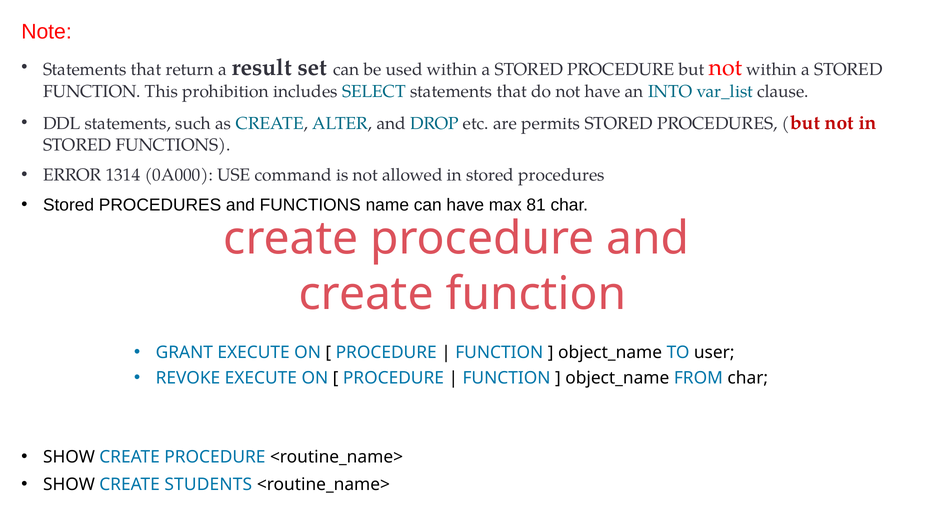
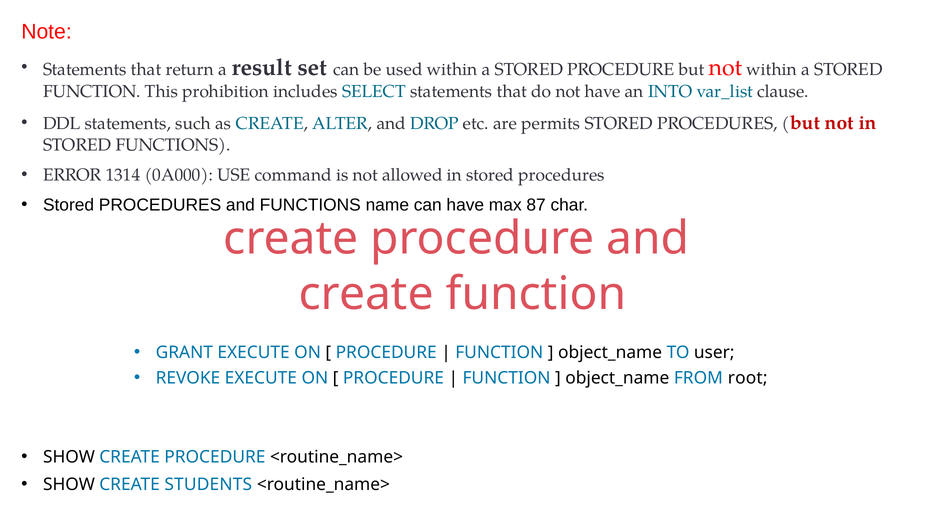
81: 81 -> 87 (536, 205)
FROM char: char -> root (748, 378)
